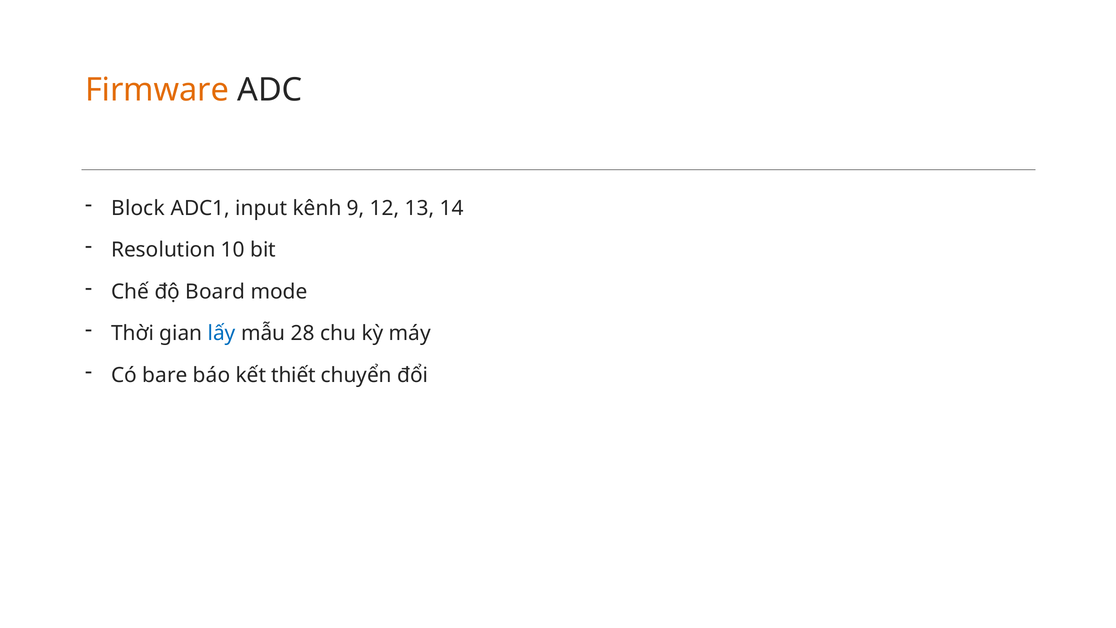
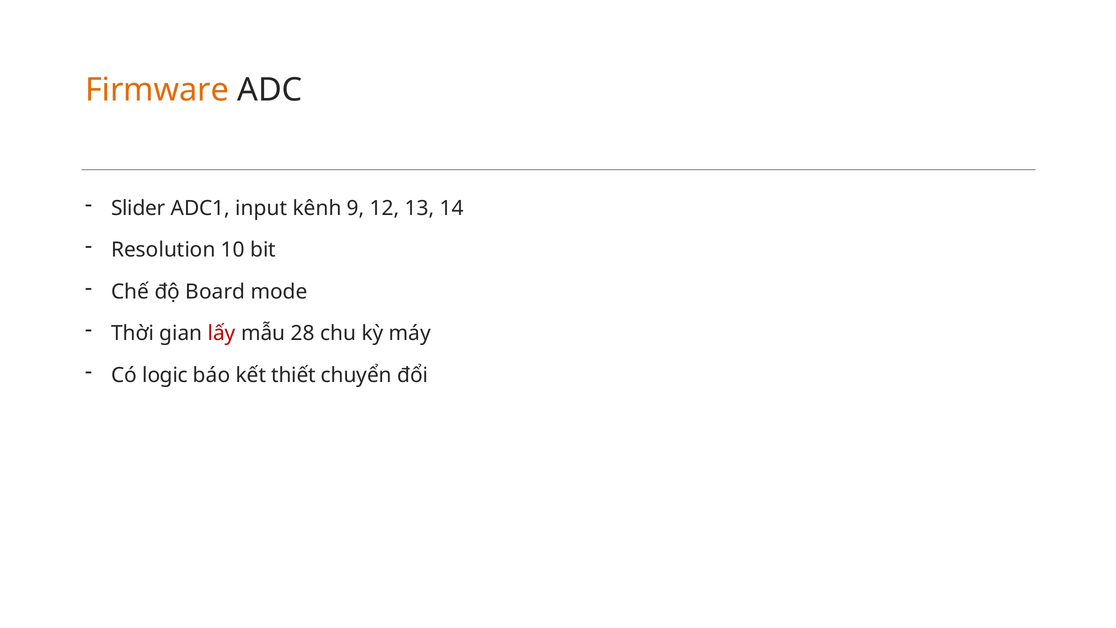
Block: Block -> Slider (138, 208)
lấy colour: blue -> red (222, 333)
bare: bare -> logic (165, 375)
